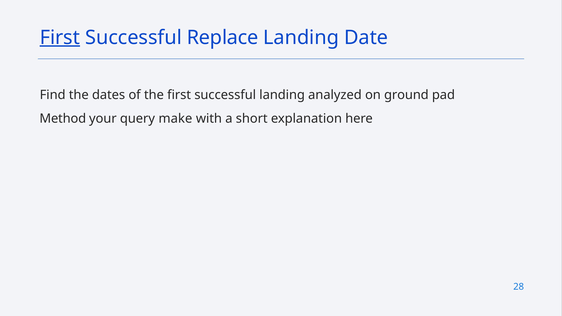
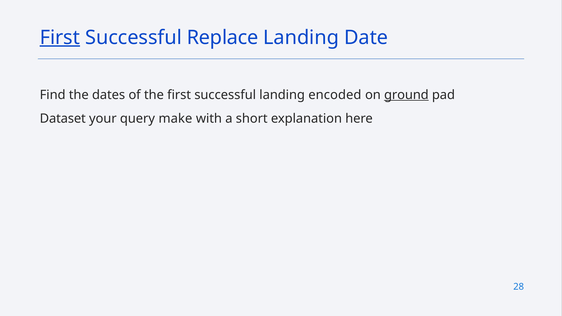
analyzed: analyzed -> encoded (335, 95)
ground underline: none -> present (406, 95)
Method: Method -> Dataset (63, 118)
